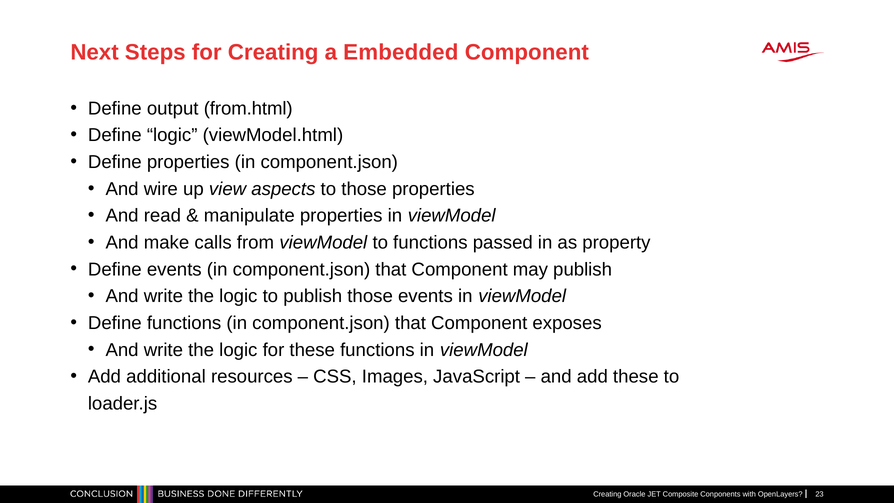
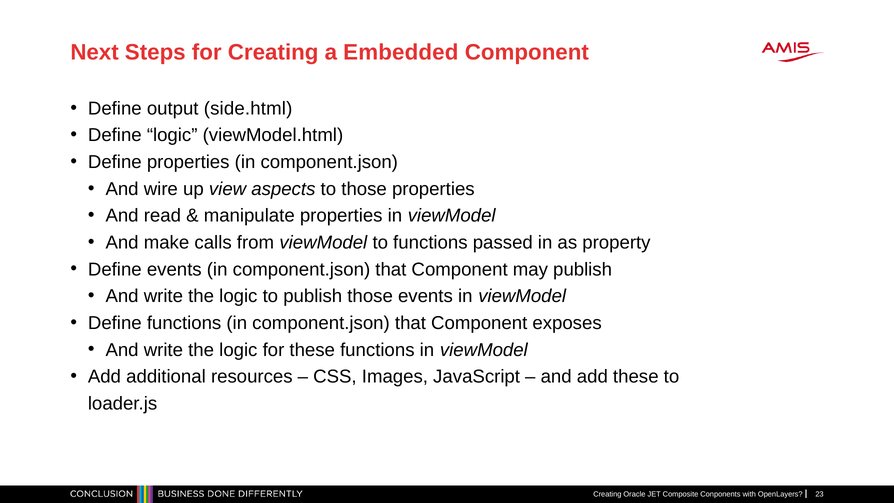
from.html: from.html -> side.html (248, 108)
